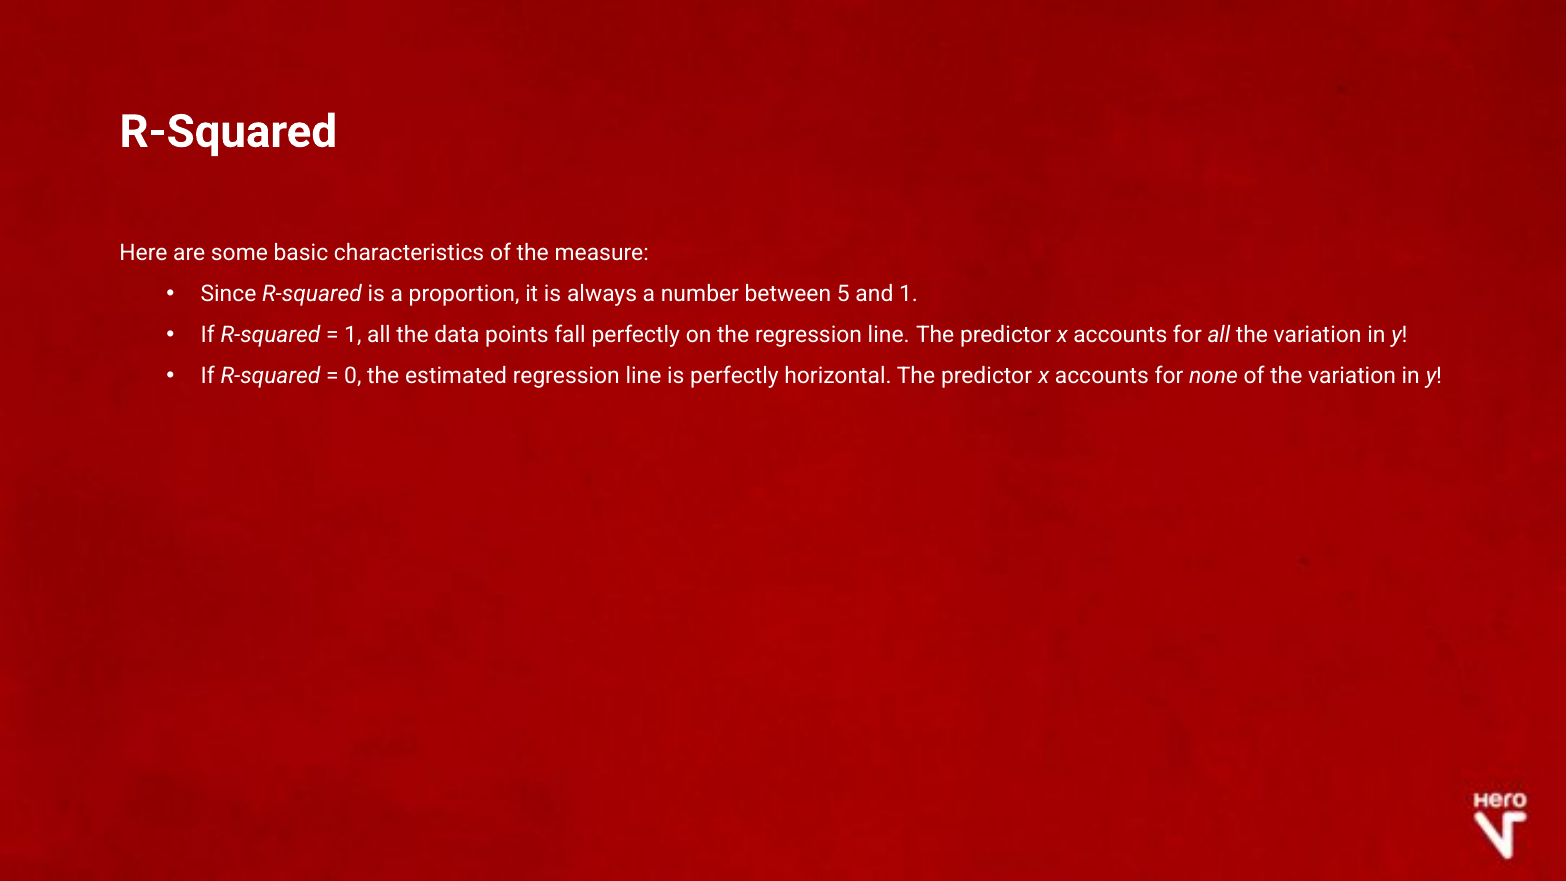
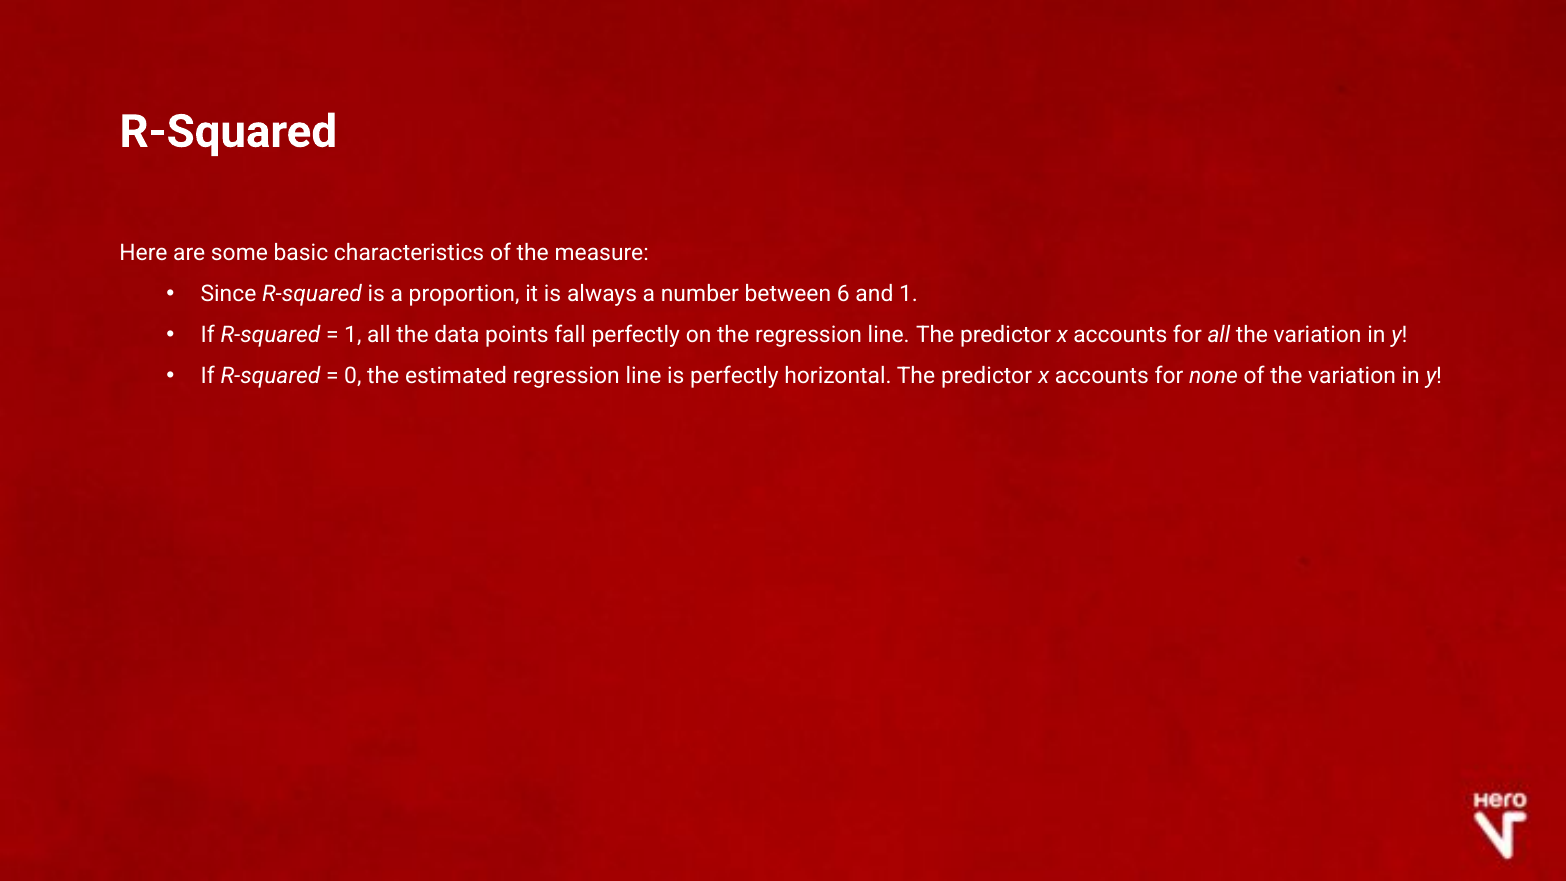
5: 5 -> 6 (843, 294)
